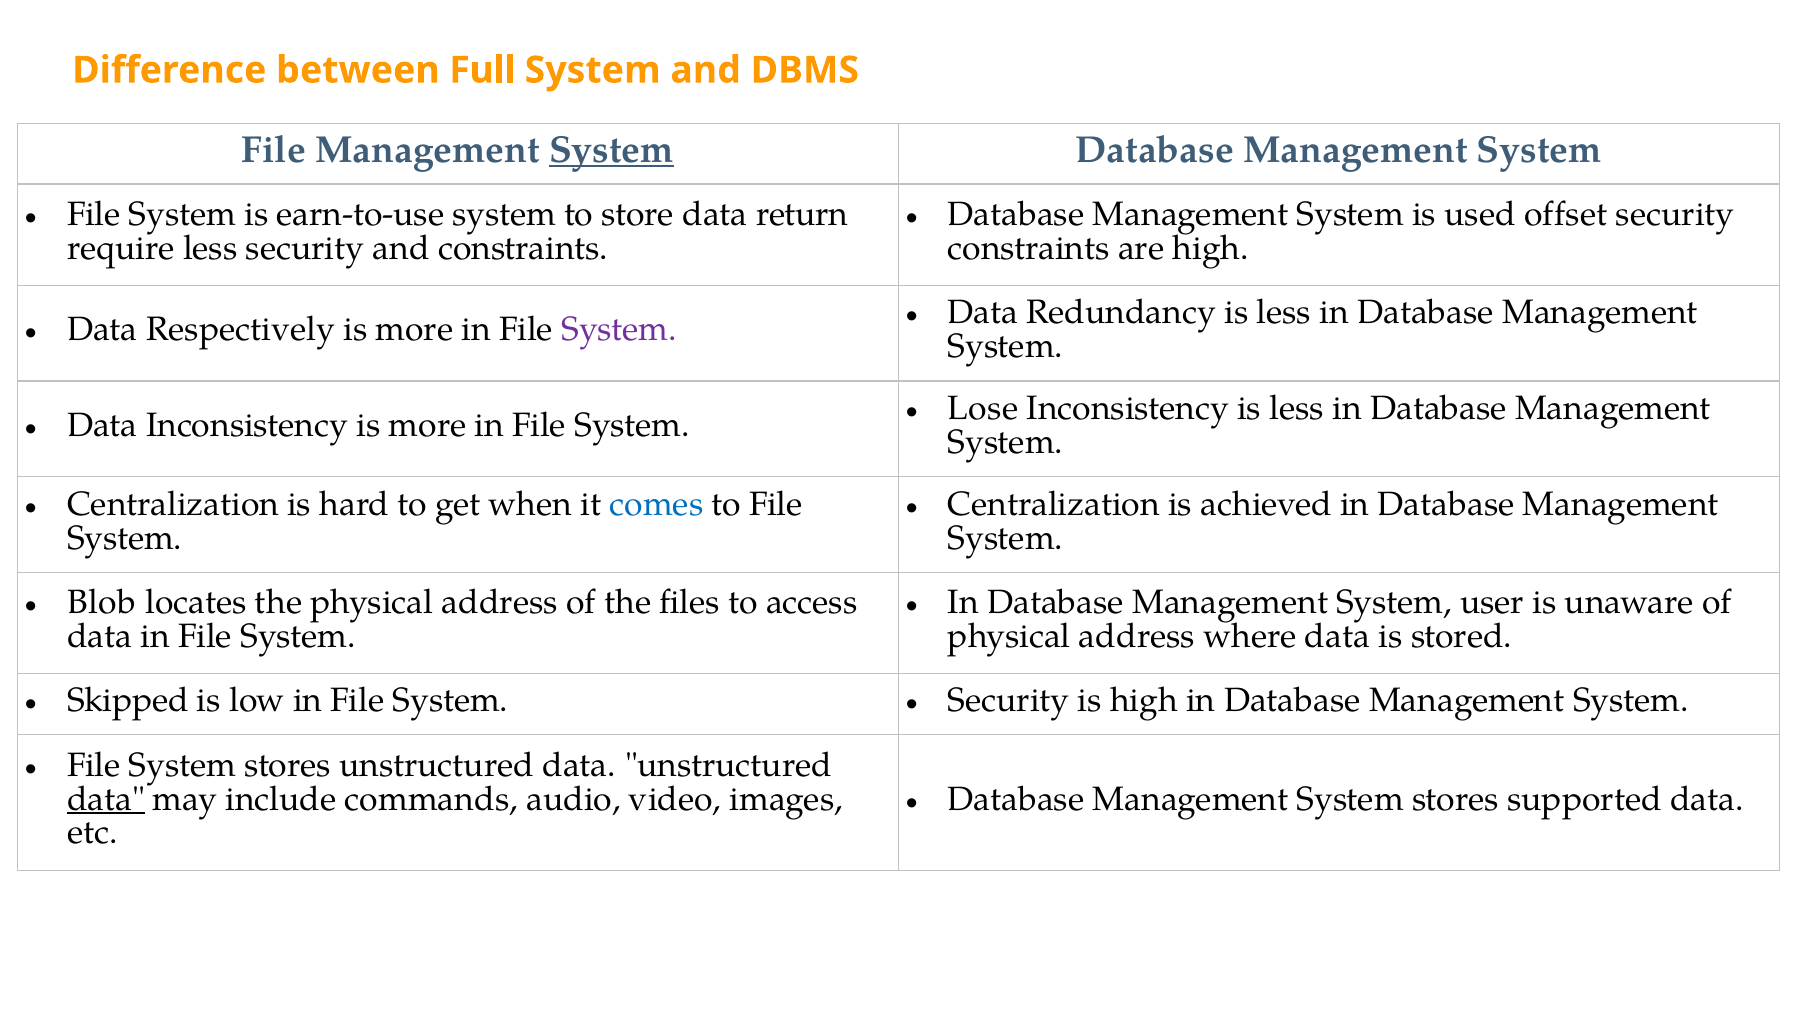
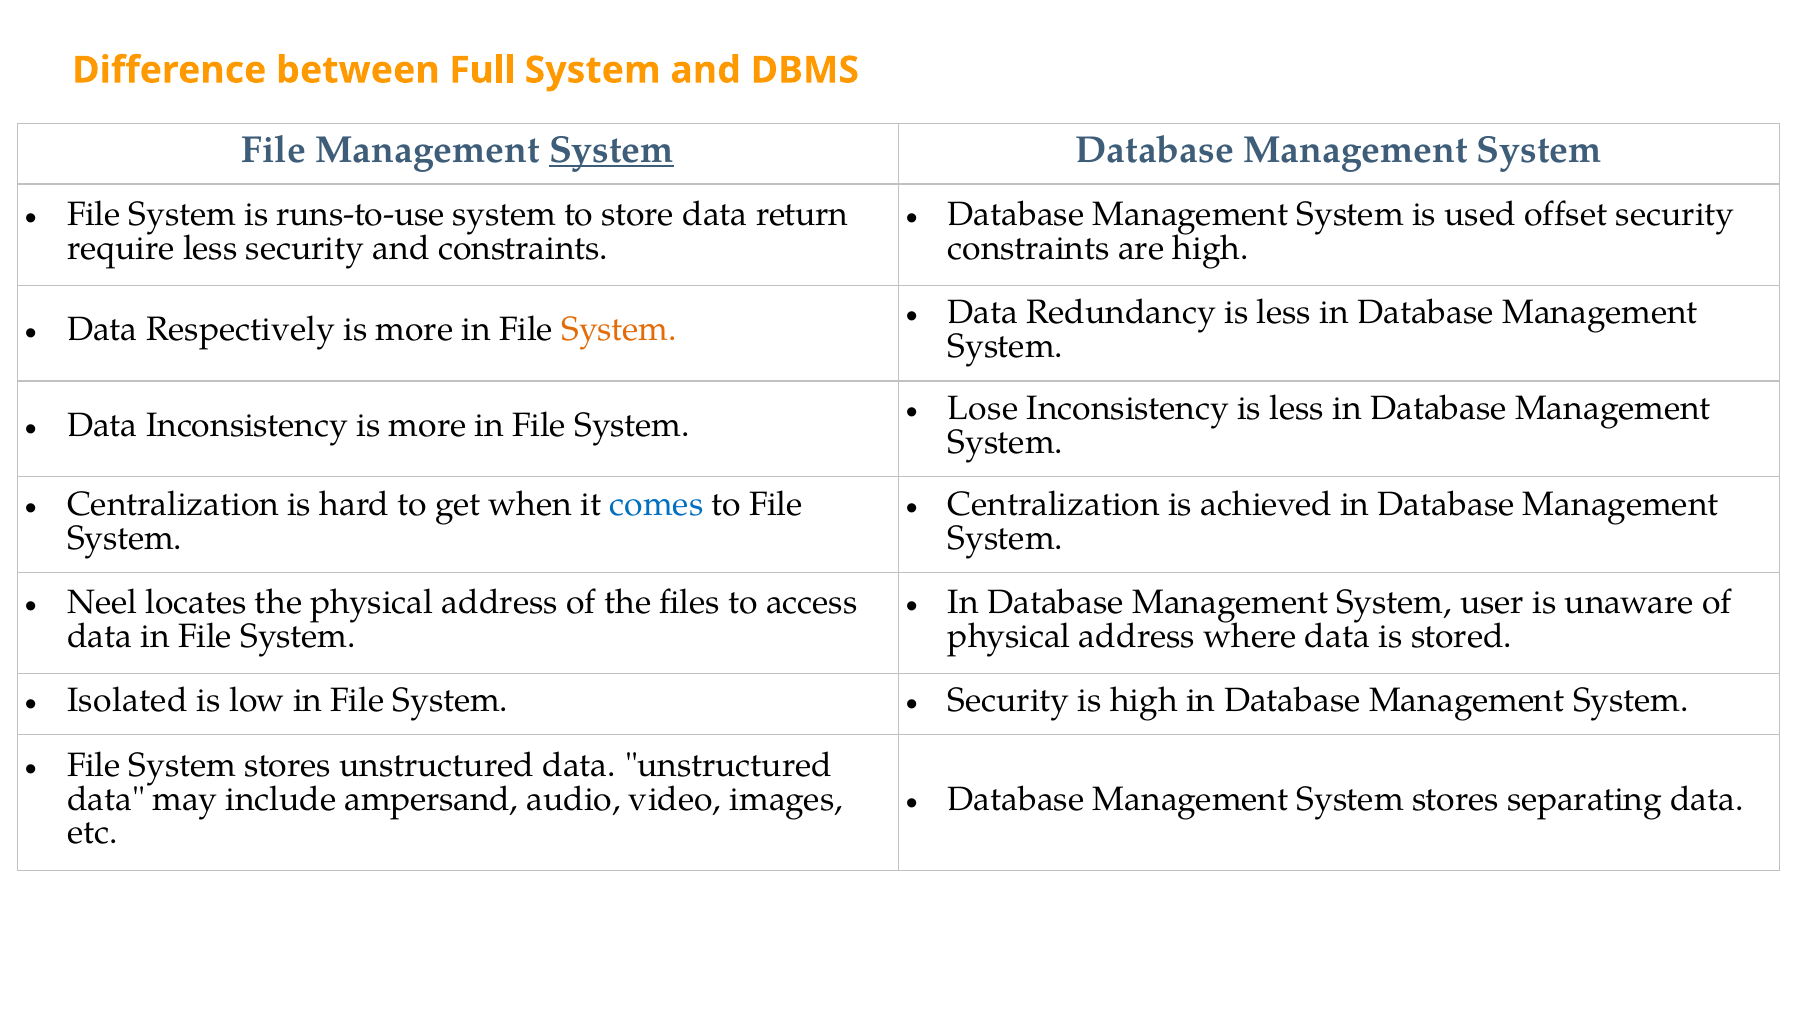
earn-to-use: earn-to-use -> runs-to-use (361, 214)
System colour: purple -> orange (619, 330)
Blob: Blob -> Neel (102, 602)
Skipped: Skipped -> Isolated (128, 700)
supported: supported -> separating (1585, 799)
data underline: present -> none (106, 799)
commands: commands -> ampersand (432, 799)
